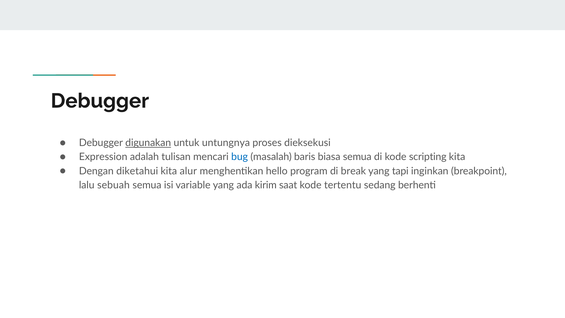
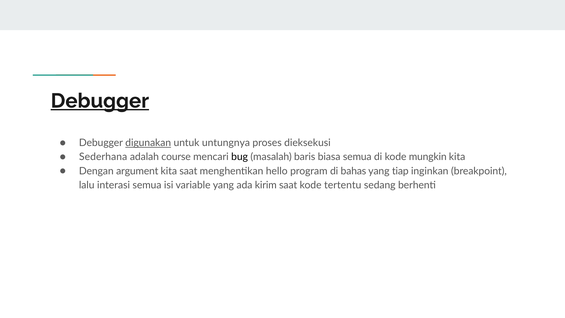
Debugger underline: none -> present (100, 101)
Expression: Expression -> Sederhana (103, 157)
tulisan: tulisan -> course (176, 157)
bug colour: blue -> black (240, 157)
scripting: scripting -> mungkin (428, 157)
diketahui: diketahui -> argument (137, 171)
kita alur: alur -> saat (188, 171)
break: break -> bahas (353, 171)
tapi: tapi -> tiap (400, 171)
sebuah: sebuah -> interasi (114, 185)
